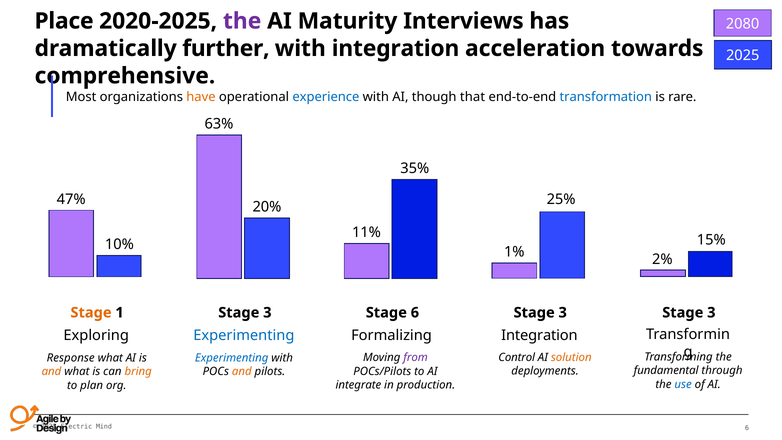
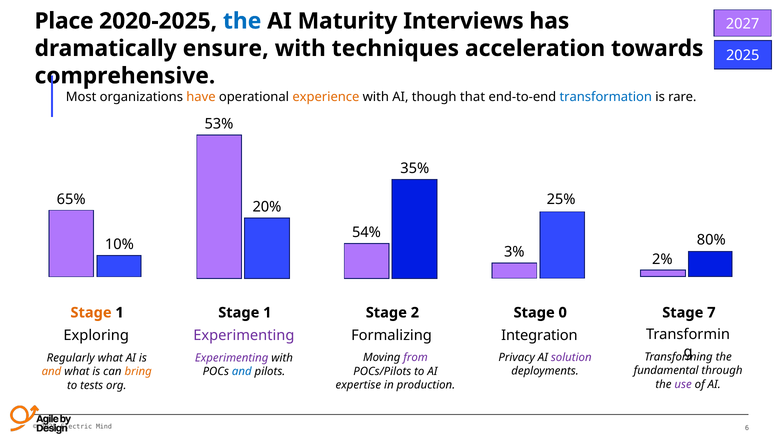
the colour: purple -> blue (242, 21)
2080: 2080 -> 2027 (743, 24)
further: further -> ensure (226, 48)
with integration: integration -> techniques (395, 48)
experience colour: blue -> orange (326, 97)
63%: 63% -> 53% (219, 124)
47%: 47% -> 65% (71, 199)
11%: 11% -> 54% (366, 232)
15%: 15% -> 80% (711, 240)
1%: 1% -> 3% (514, 252)
1 Stage 3: 3 -> 1 (267, 313)
Stage 6: 6 -> 2 (415, 313)
3: 3 -> 0 (563, 313)
3: 3 -> 7 (711, 313)
Experimenting colour: blue -> purple (244, 335)
Control: Control -> Privacy (517, 357)
solution colour: orange -> purple (571, 357)
Response: Response -> Regularly (71, 358)
Experimenting colour: blue -> purple (232, 358)
and colour: orange -> blue (242, 371)
use colour: blue -> purple (683, 384)
integrate: integrate -> expertise (358, 385)
plan: plan -> tests (92, 385)
